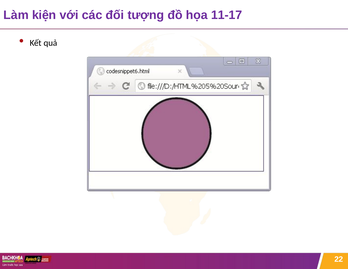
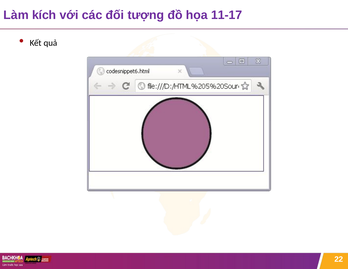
kiện: kiện -> kích (44, 15)
